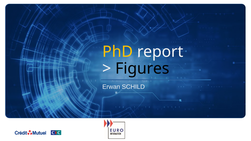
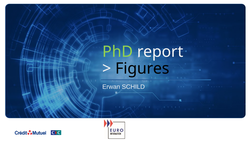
PhD colour: yellow -> light green (118, 52)
